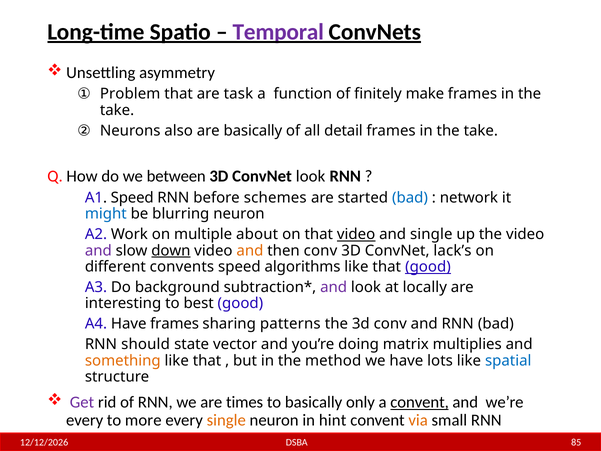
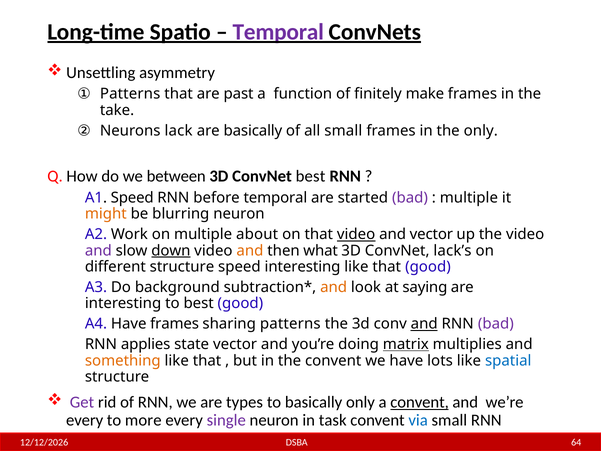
Problem: Problem -> Patterns (130, 94)
task: task -> past (239, 94)
also: also -> lack (179, 130)
all detail: detail -> small (343, 130)
take: take -> only (481, 130)
ConvNet look: look -> best (311, 176)
before schemes: schemes -> temporal (275, 198)
bad colour: blue -> purple (410, 198)
network: network -> multiple (469, 198)
might colour: blue -> orange (106, 214)
and single: single -> vector (431, 234)
then conv: conv -> what (321, 250)
different convents: convents -> structure (182, 267)
speed algorithms: algorithms -> interesting (303, 267)
good underline: present -> none (428, 267)
and colour: purple -> orange (334, 287)
locally: locally -> saying (425, 287)
and underline: none -> present (424, 324)
bad colour: black -> purple (496, 324)
should: should -> applies (146, 344)
matrix underline: none -> present (406, 344)
the method: method -> convent (333, 360)
times: times -> types (245, 402)
single colour: orange -> purple (226, 420)
hint: hint -> task (333, 420)
via colour: orange -> blue (418, 420)
85: 85 -> 64 (576, 442)
